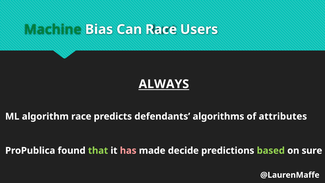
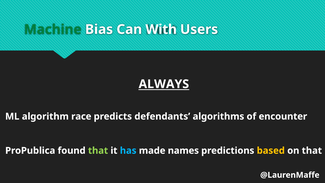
Can Race: Race -> With (161, 29)
attributes: attributes -> encounter (283, 116)
has colour: pink -> light blue (128, 150)
decide: decide -> names (183, 150)
based colour: light green -> yellow (271, 150)
on sure: sure -> that (312, 150)
